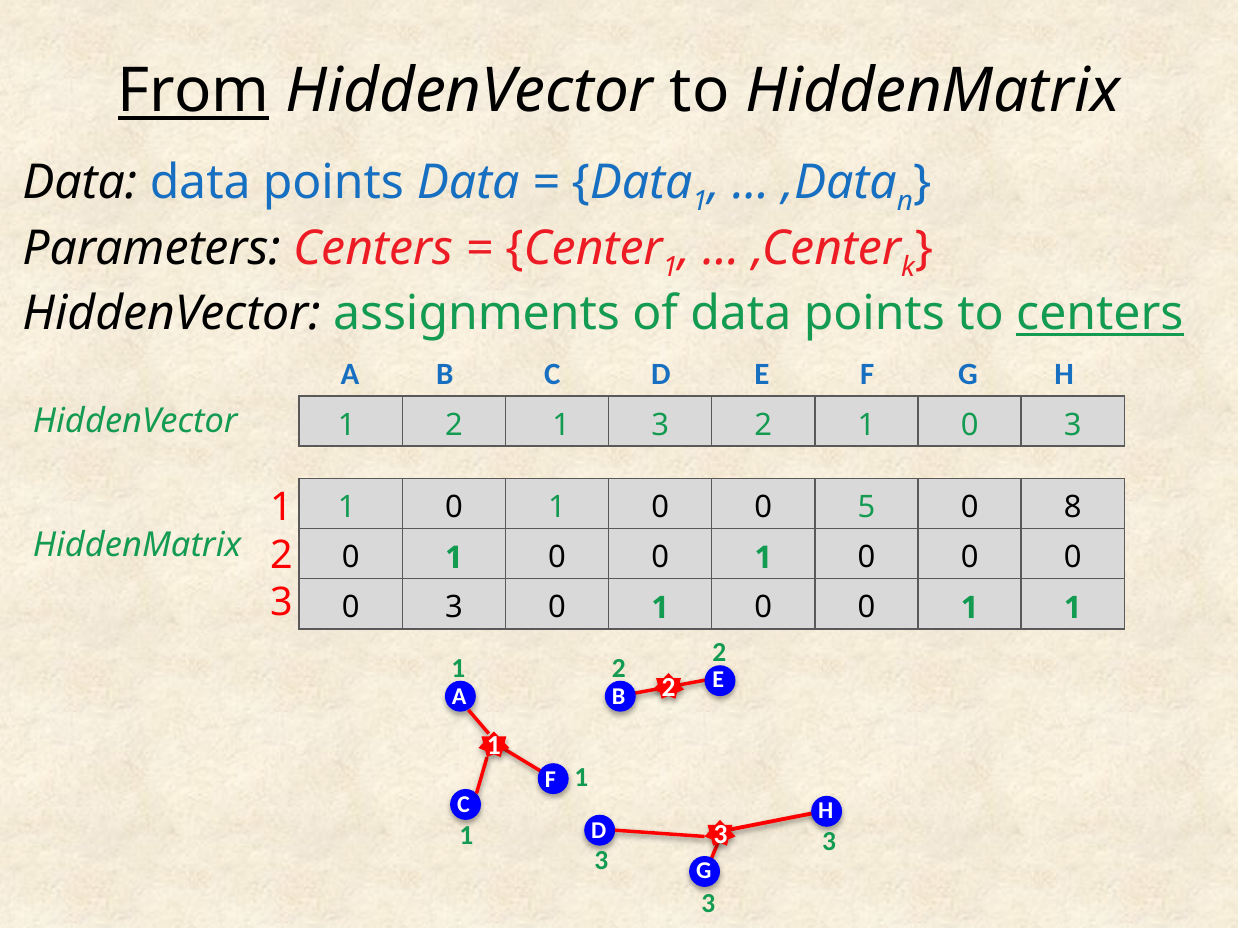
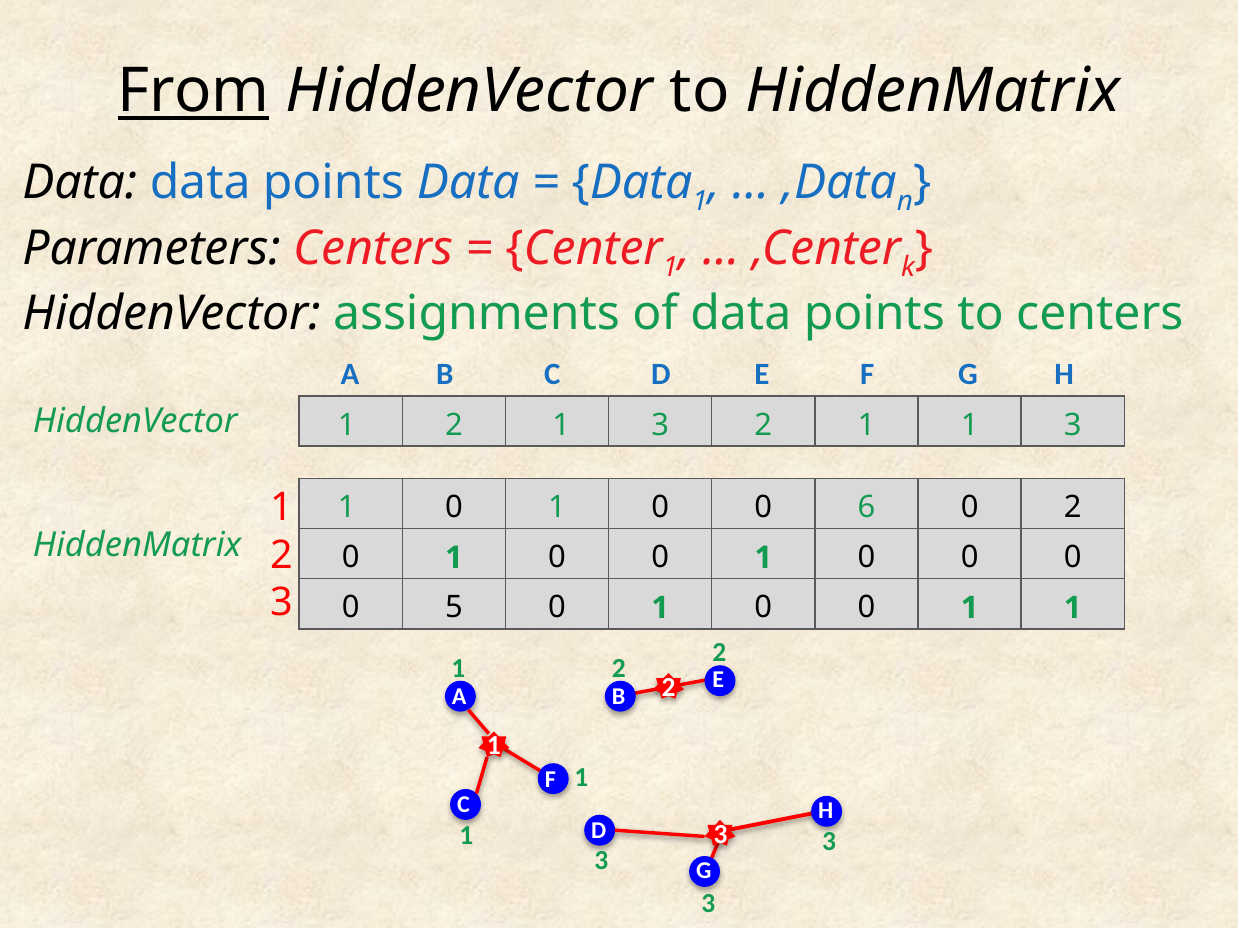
centers underline: present -> none (1100, 314)
2 1 0: 0 -> 1 (970, 425)
5: 5 -> 6 (866, 508)
0 8: 8 -> 2 (1073, 508)
3: 3 -> 5 (454, 608)
